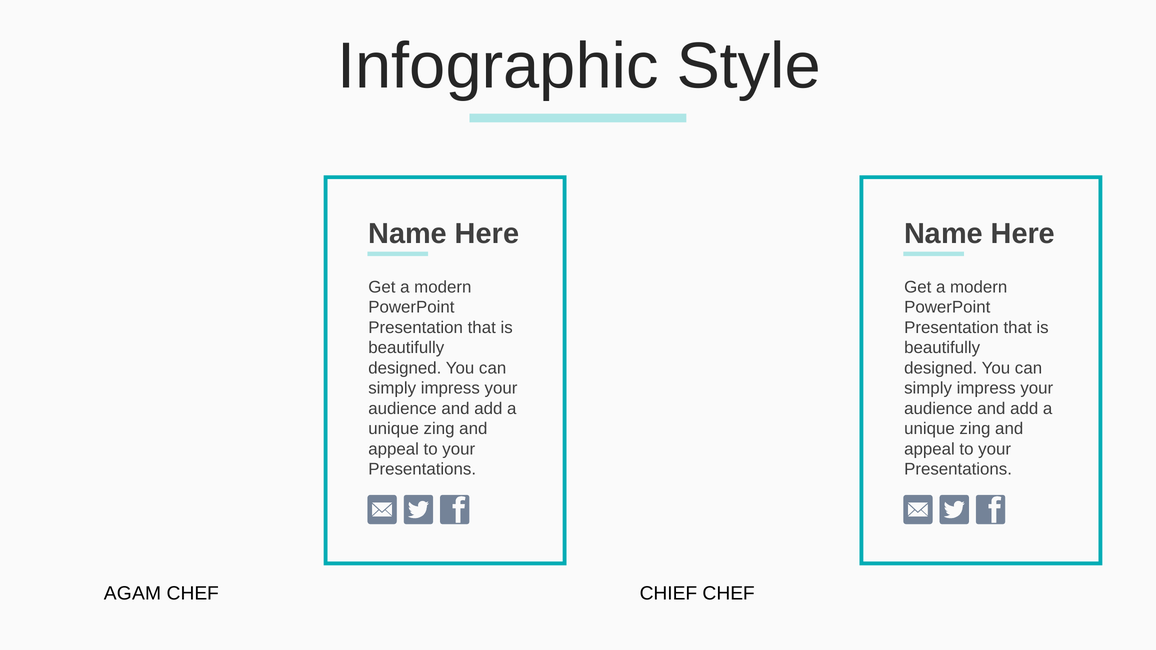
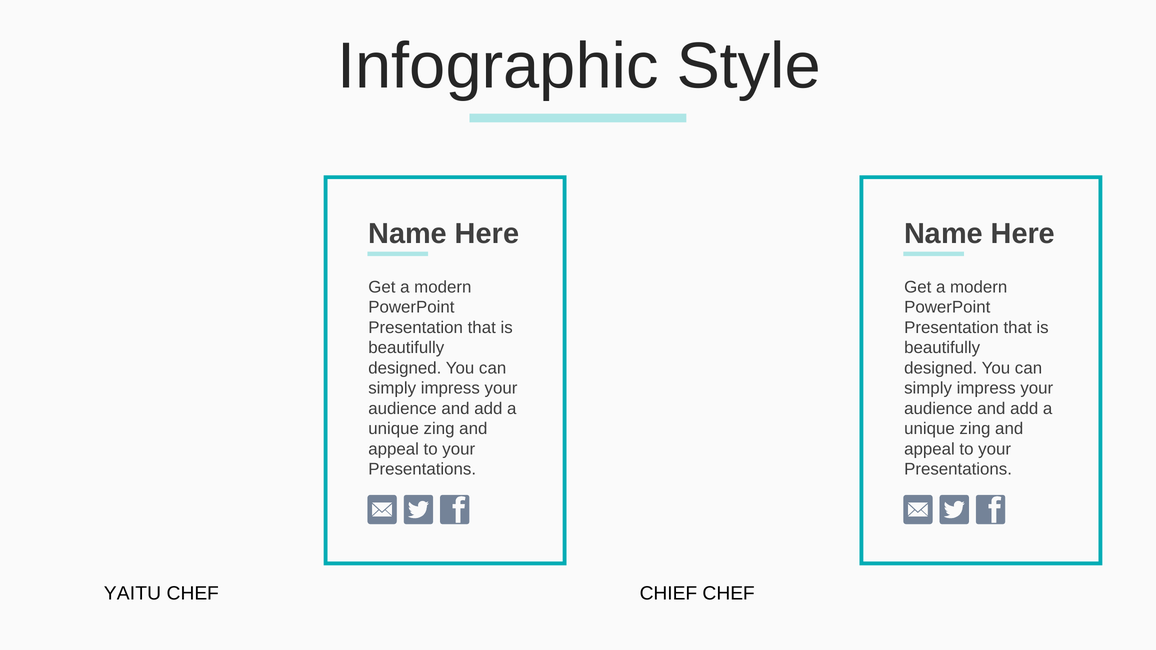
AGAM: AGAM -> YAITU (132, 593)
